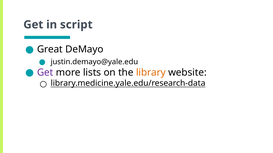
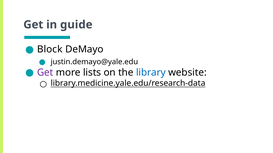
script: script -> guide (76, 25)
Great: Great -> Block (50, 49)
library colour: orange -> blue (151, 73)
